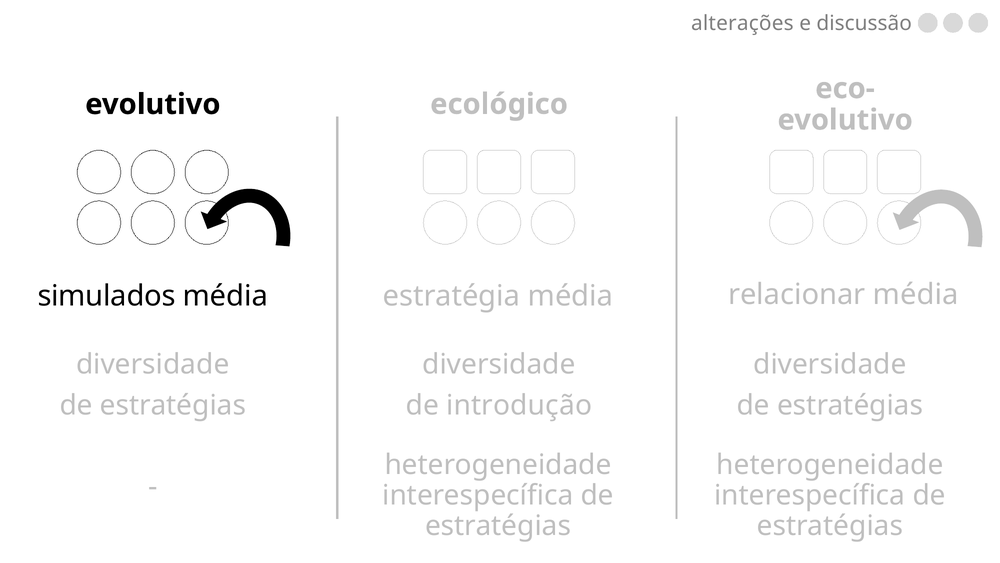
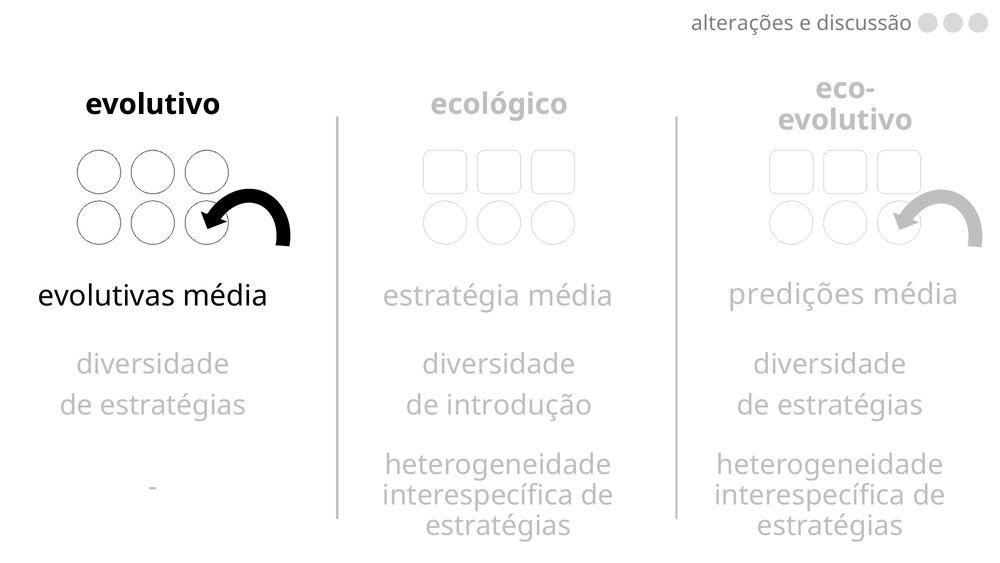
simulados: simulados -> evolutivas (106, 296)
relacionar: relacionar -> predições (797, 294)
